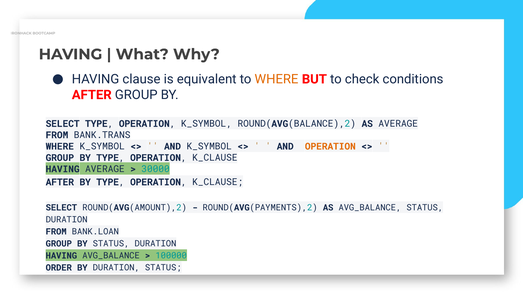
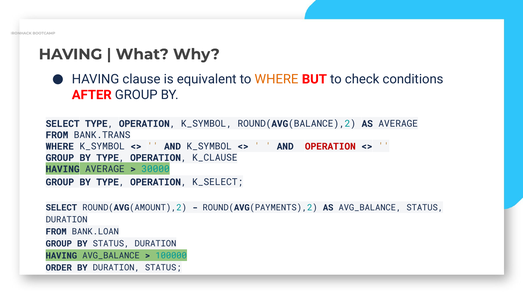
OPERATION colour: orange -> red (330, 147)
AFTER: AFTER -> GROUP (60, 182)
K_CLAUSE: K_CLAUSE -> K_SELECT (218, 182)
